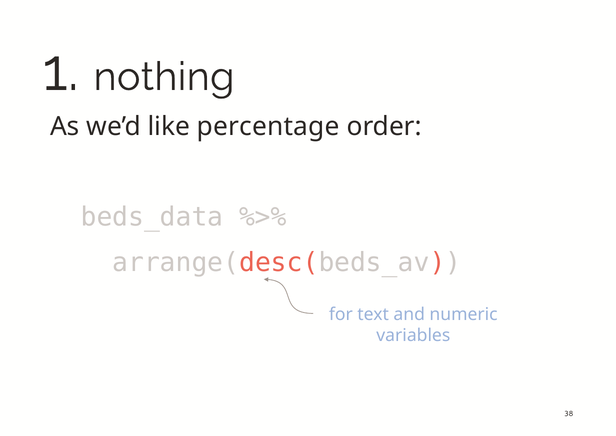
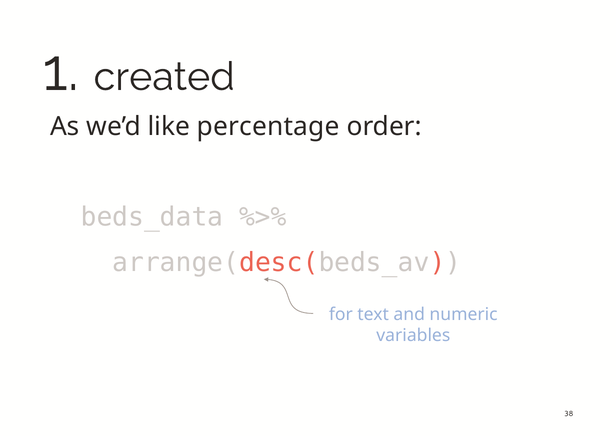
nothing: nothing -> created (164, 77)
